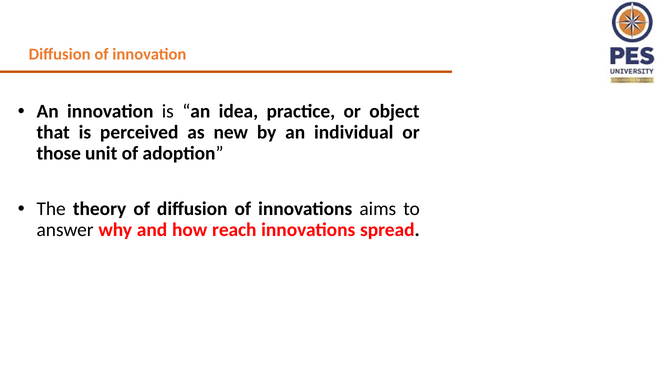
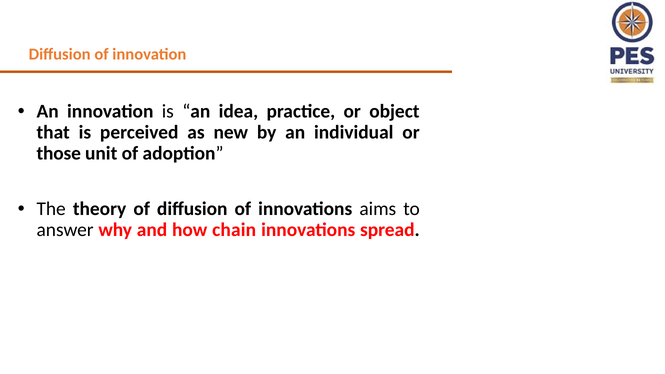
reach: reach -> chain (234, 230)
